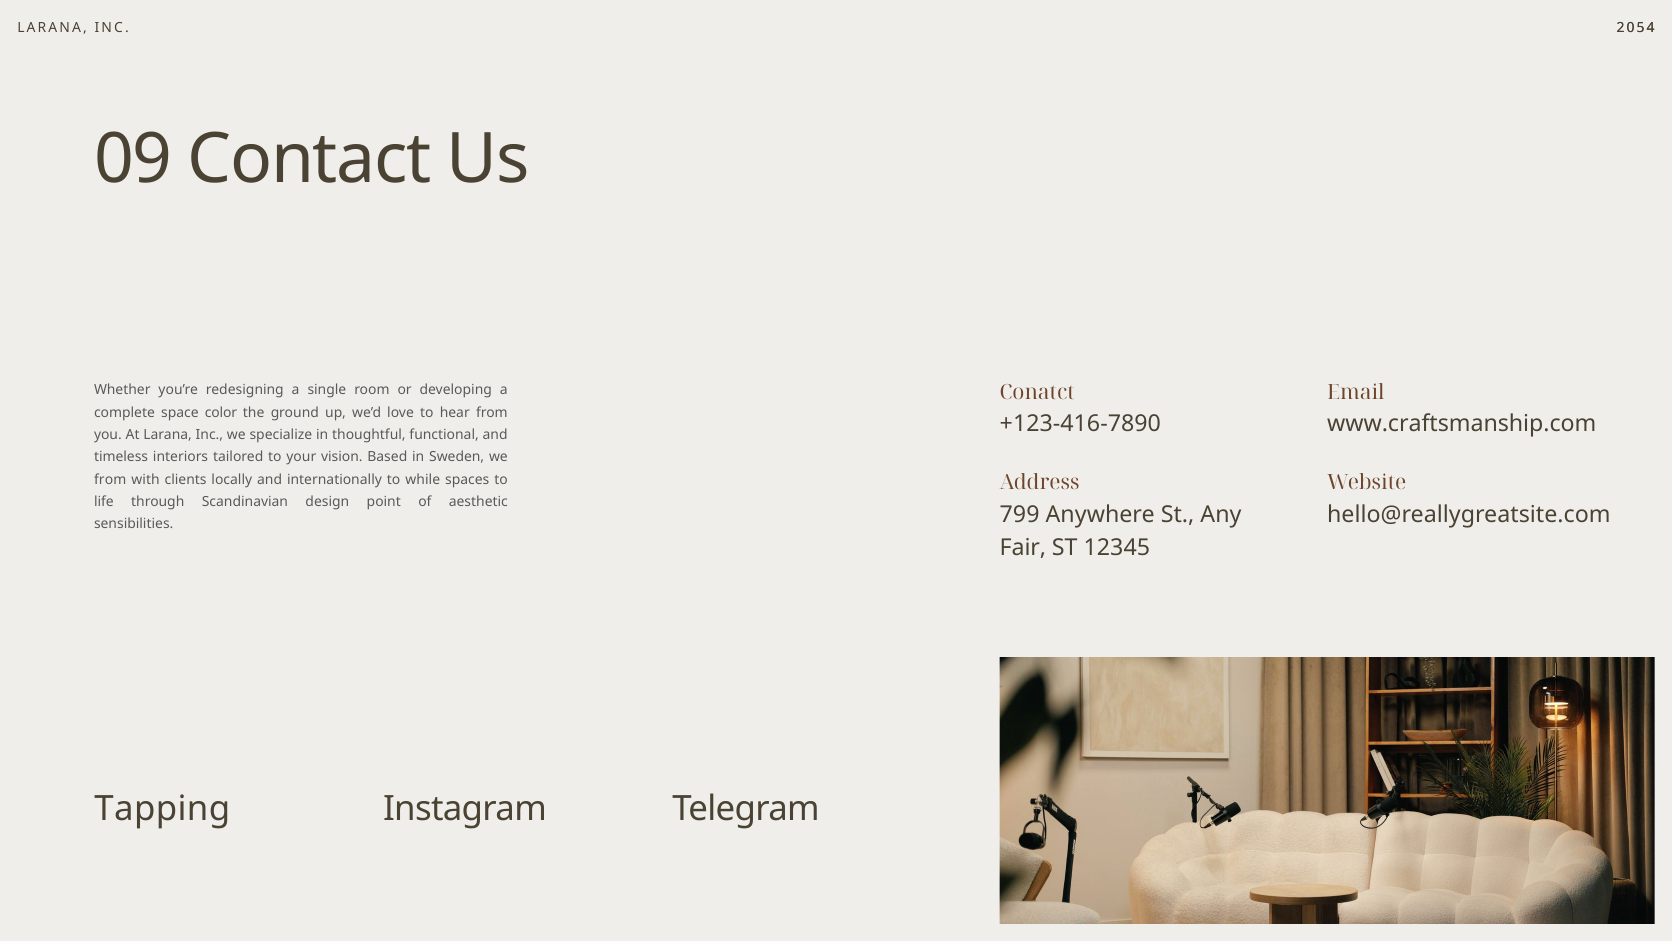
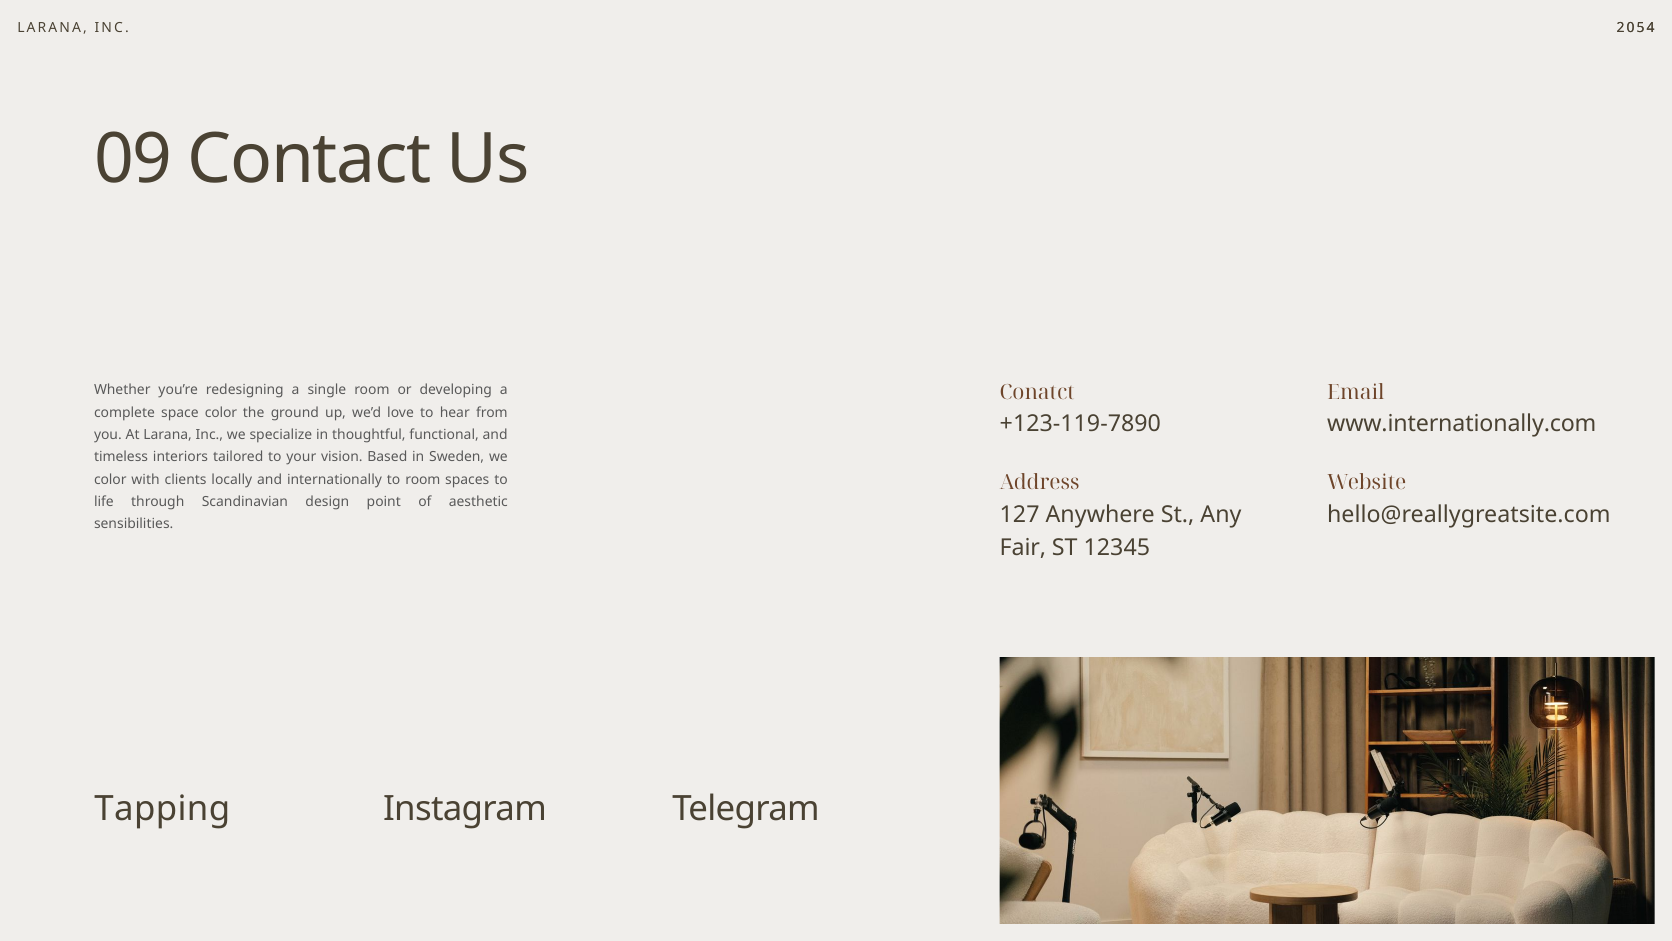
+123-416-7890: +123-416-7890 -> +123-119-7890 (1080, 424)
www.craftsmanship.com: www.craftsmanship.com -> www.internationally.com (1462, 424)
from: from -> color (110, 479)
to while: while -> room (423, 479)
799: 799 -> 127 (1020, 515)
